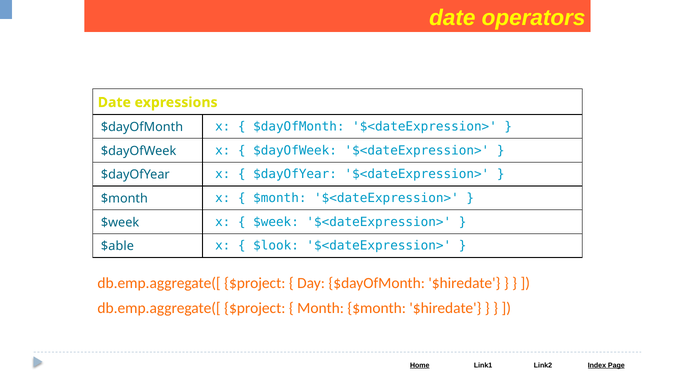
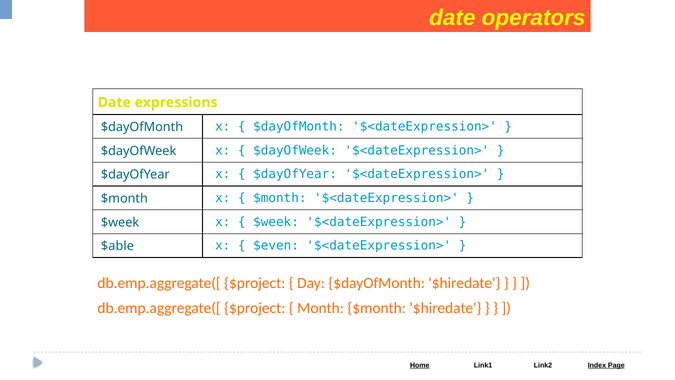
$look: $look -> $even (276, 246)
